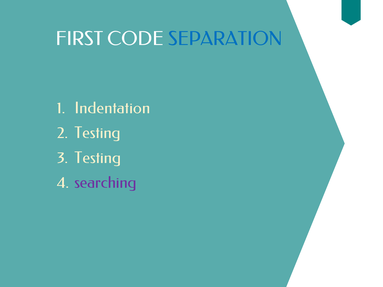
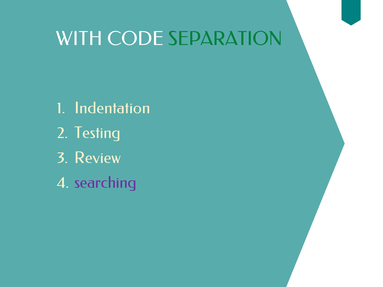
FIRST: FIRST -> WITH (79, 39)
SEPARATION colour: blue -> green (225, 39)
Testing: Testing -> Review (98, 158)
